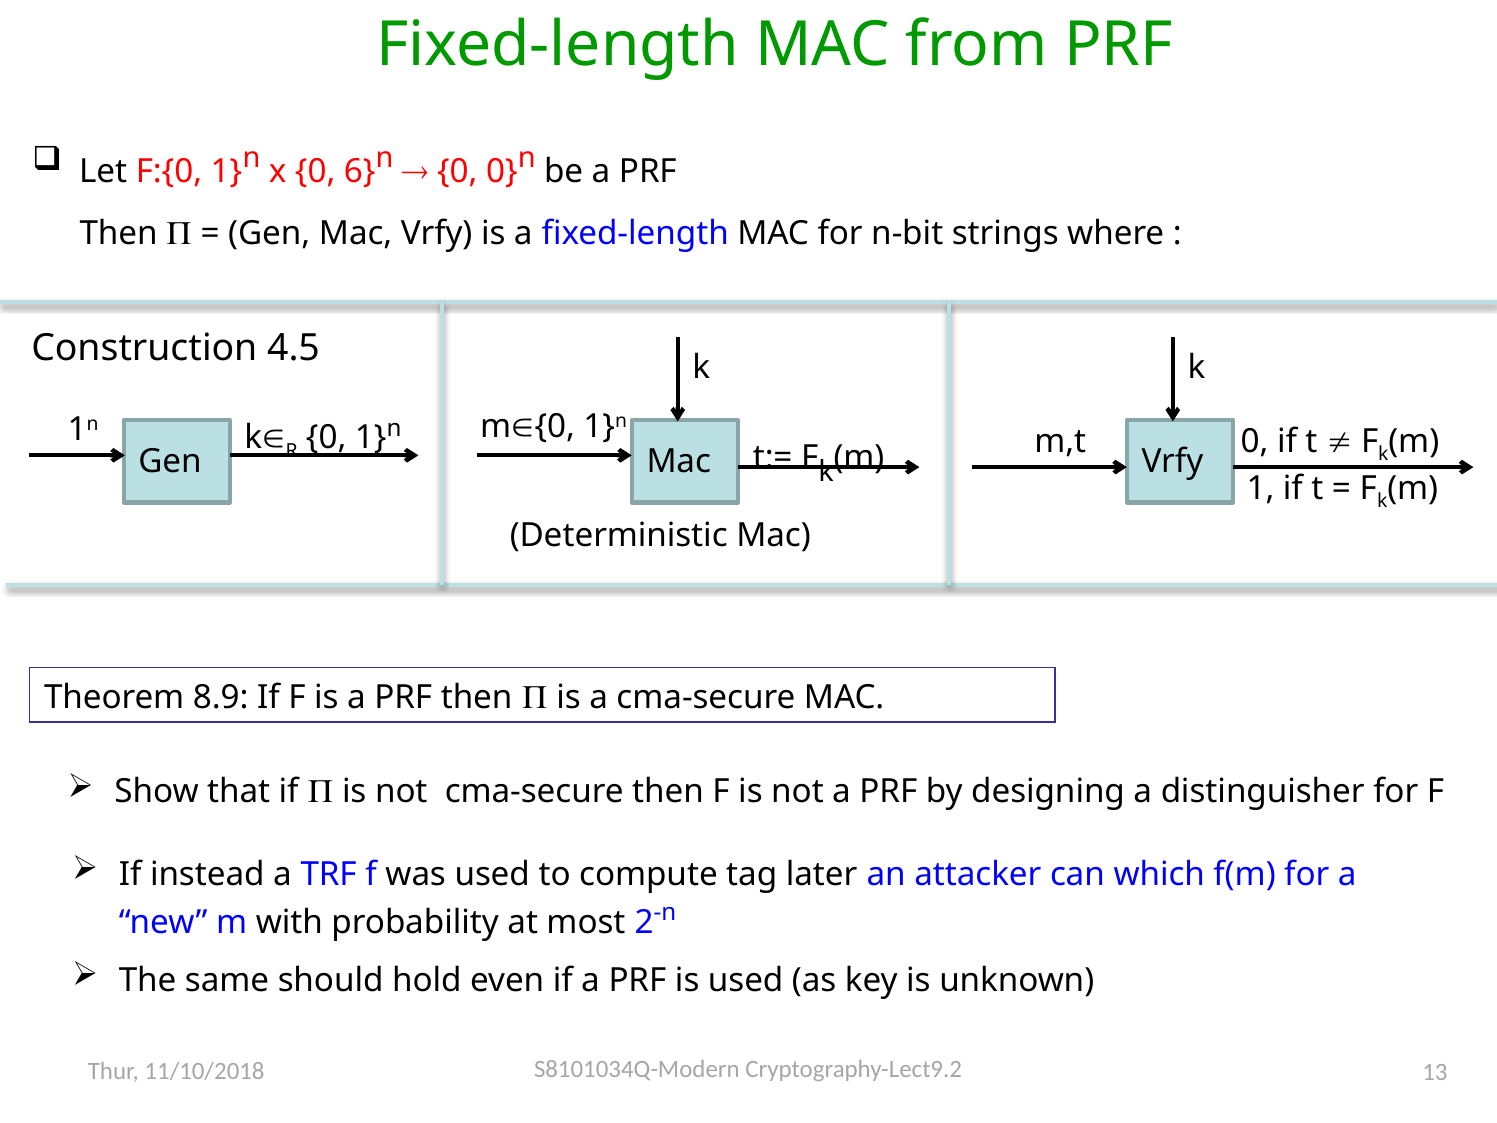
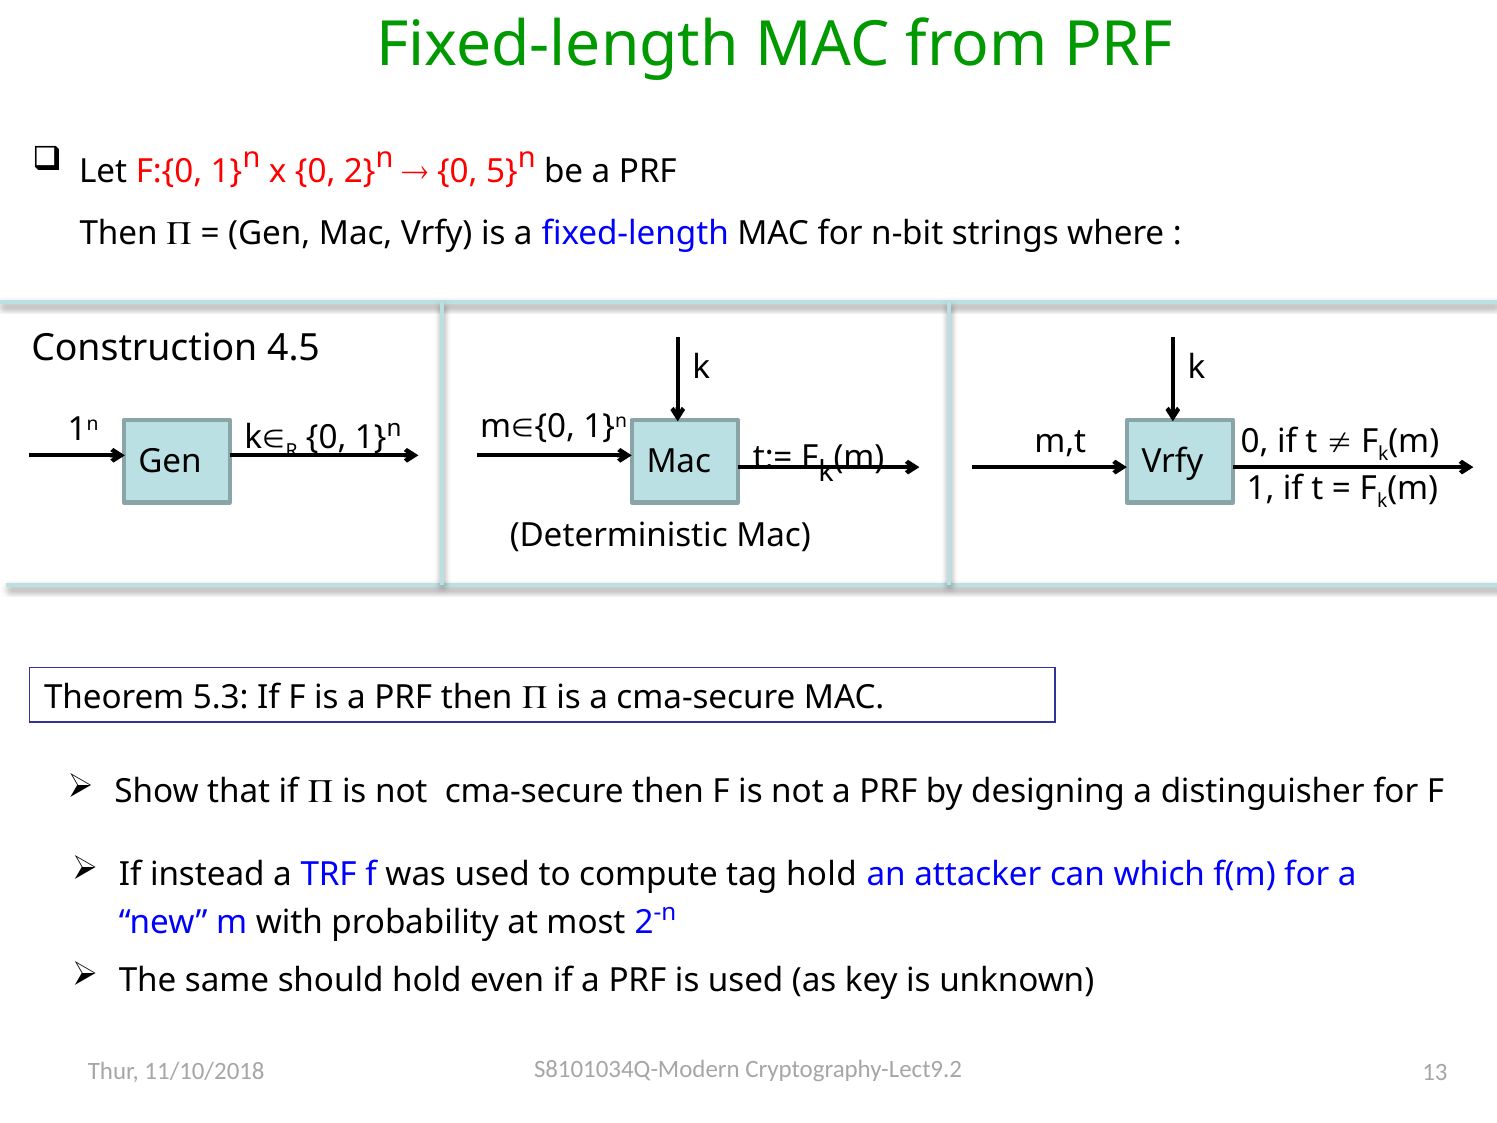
0 6: 6 -> 2 (360, 171)
0 0: 0 -> 5 (502, 171)
8.9: 8.9 -> 5.3 (221, 697)
tag later: later -> hold (821, 874)
